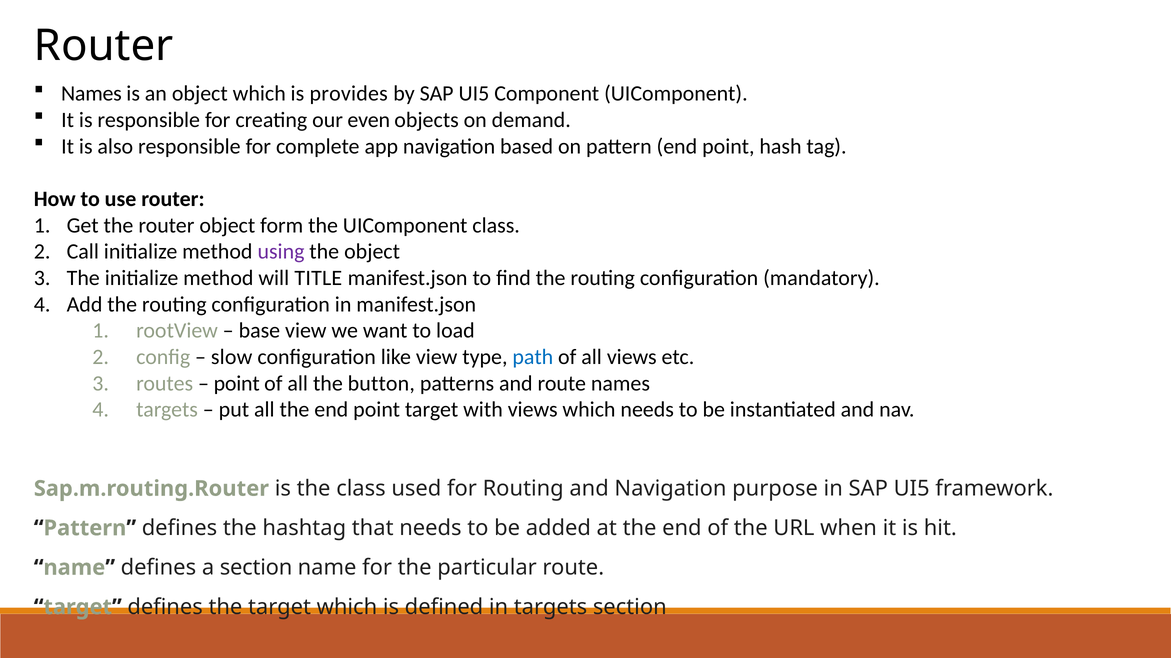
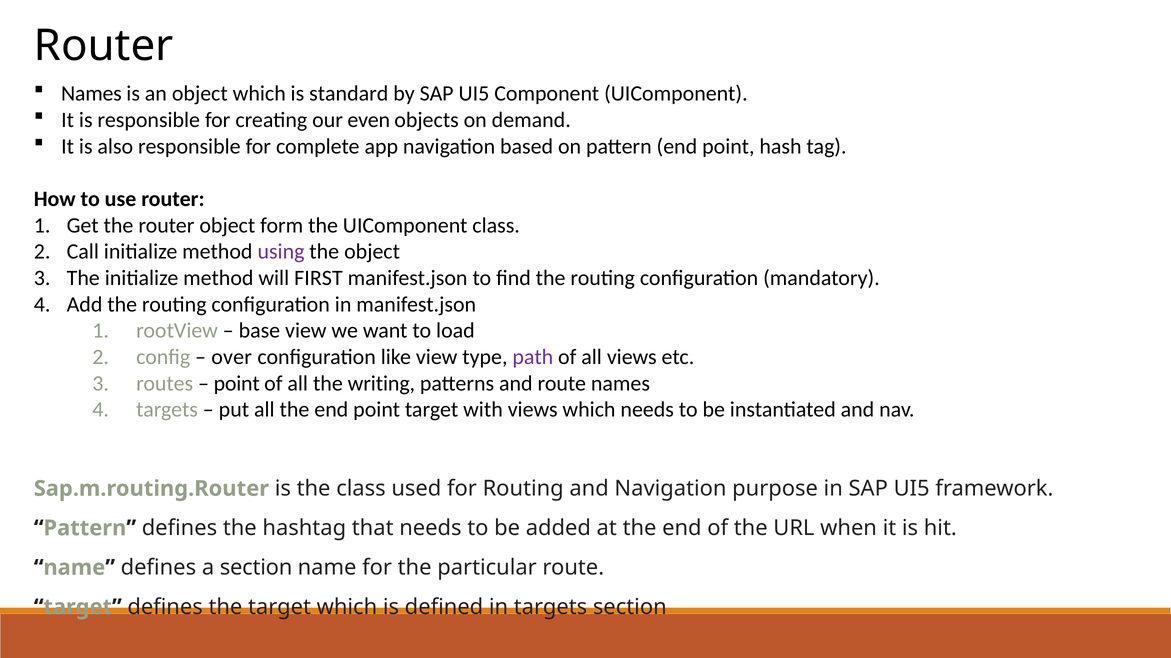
provides: provides -> standard (349, 94)
TITLE: TITLE -> FIRST (318, 278)
slow: slow -> over (232, 357)
path colour: blue -> purple (533, 357)
button: button -> writing (381, 384)
